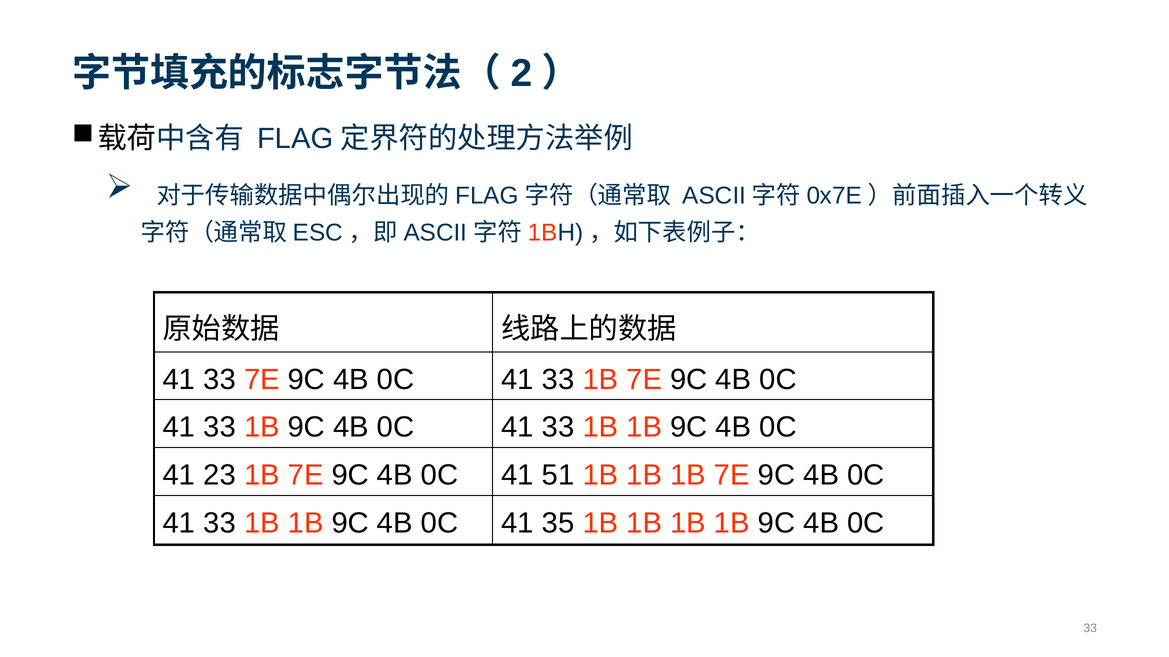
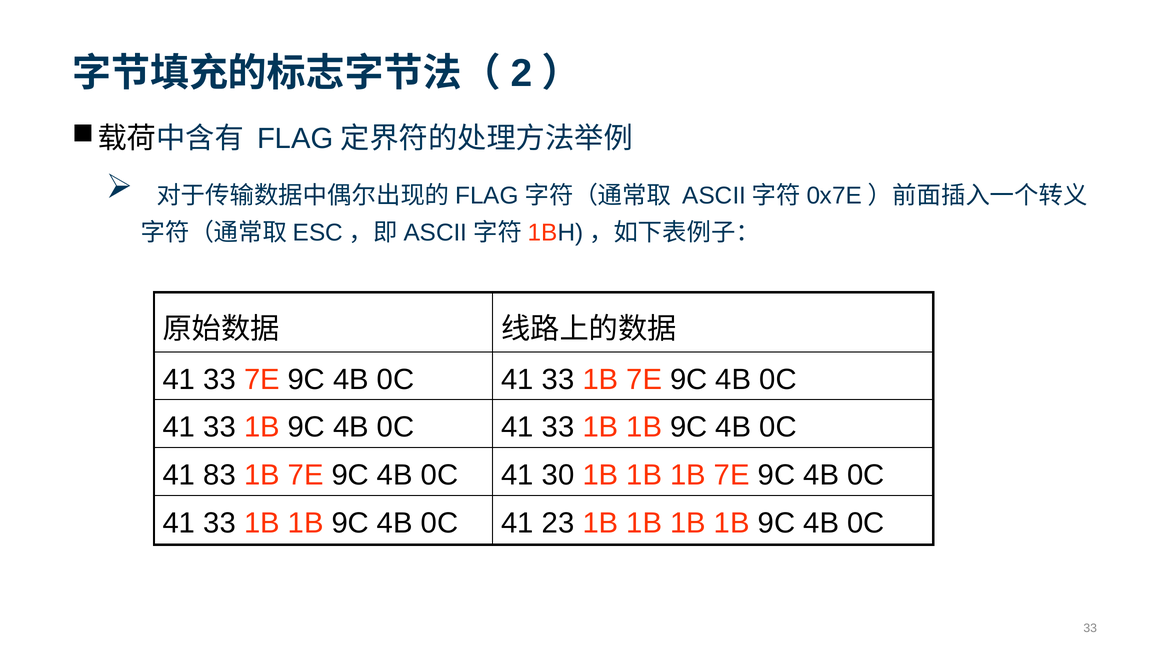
23: 23 -> 83 (220, 476)
51: 51 -> 30 (558, 476)
35: 35 -> 23 (558, 523)
